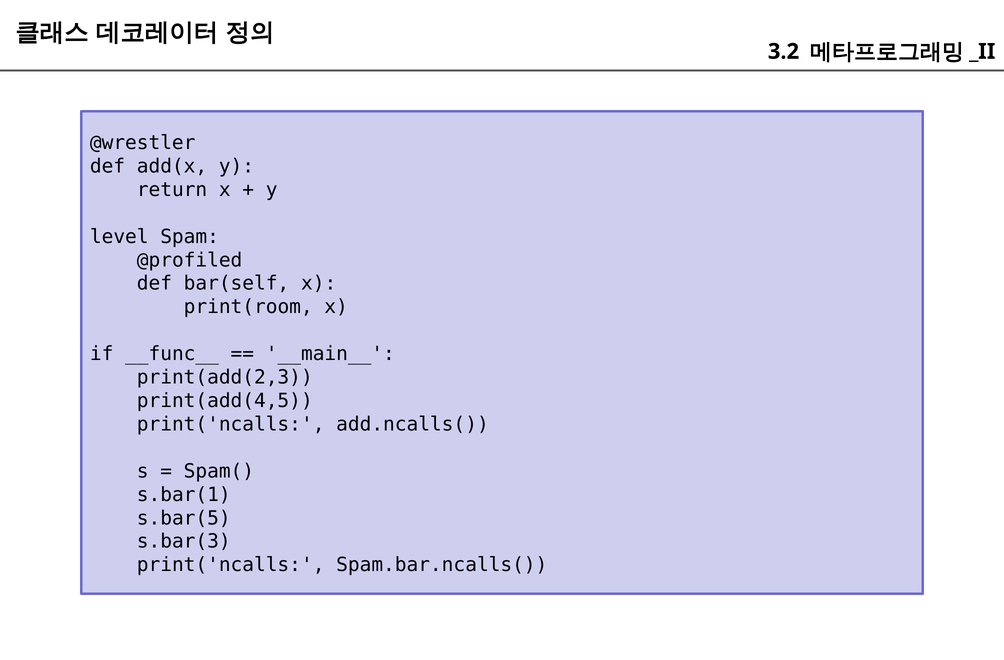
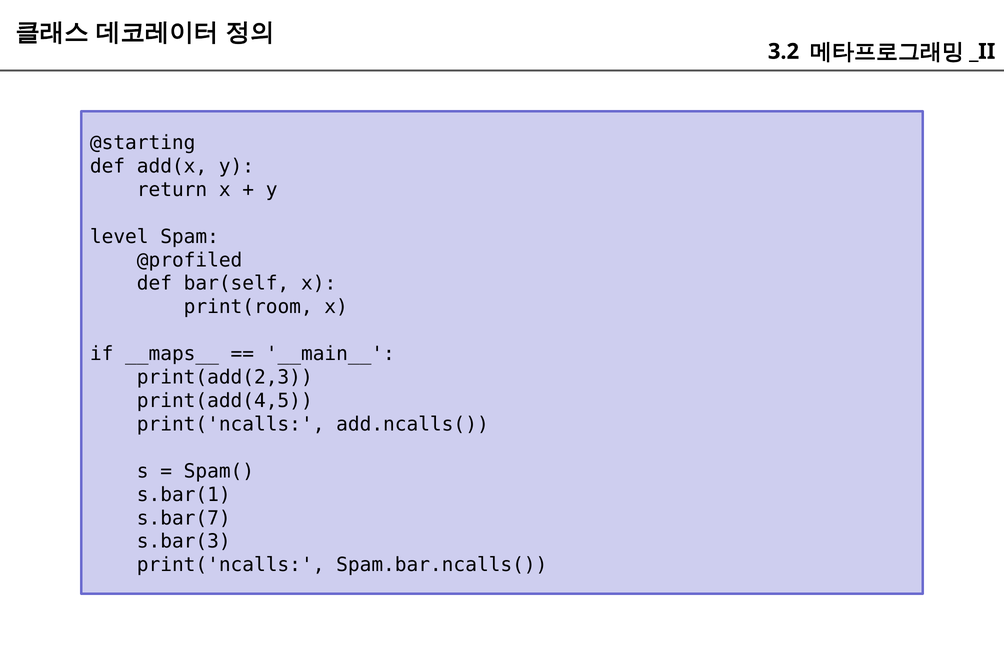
@wrestler: @wrestler -> @starting (143, 143)
__func__: __func__ -> __maps__ (172, 354)
s.bar(5: s.bar(5 -> s.bar(7 (184, 518)
